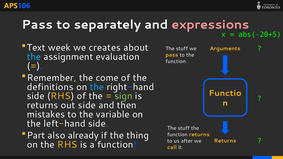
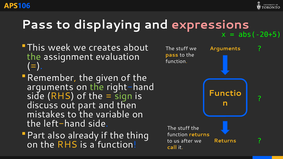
separately: separately -> displaying (107, 25)
Text: Text -> This (36, 48)
the colour: light blue -> light green (34, 57)
come: come -> given (107, 78)
definitions: definitions -> arguments (50, 87)
the colour: light blue -> light green (97, 87)
returns: returns -> discuss (43, 105)
out side: side -> part (87, 105)
